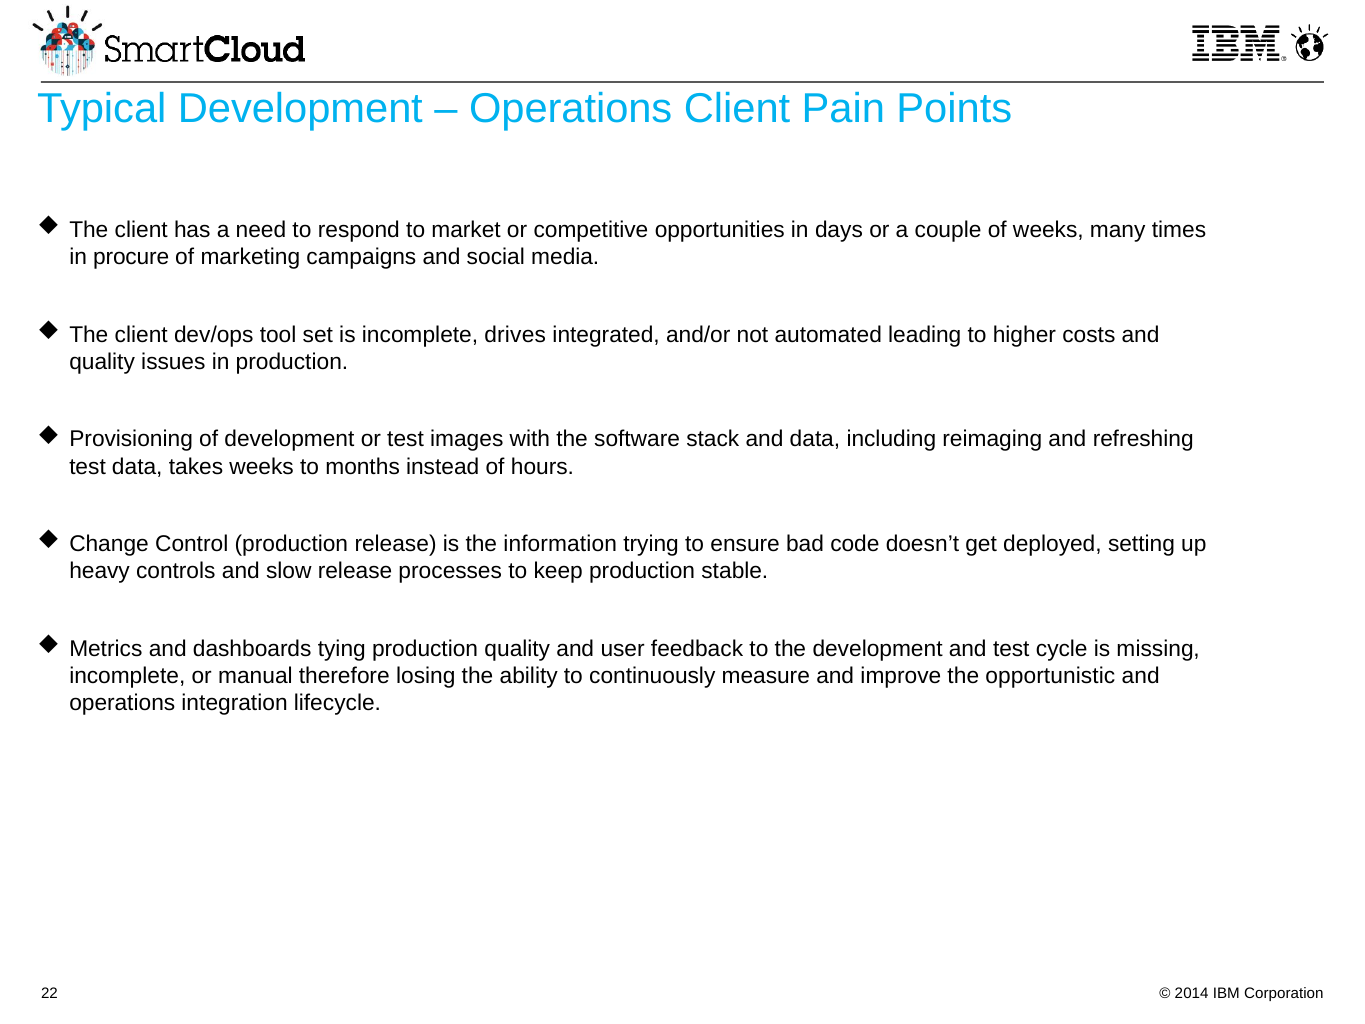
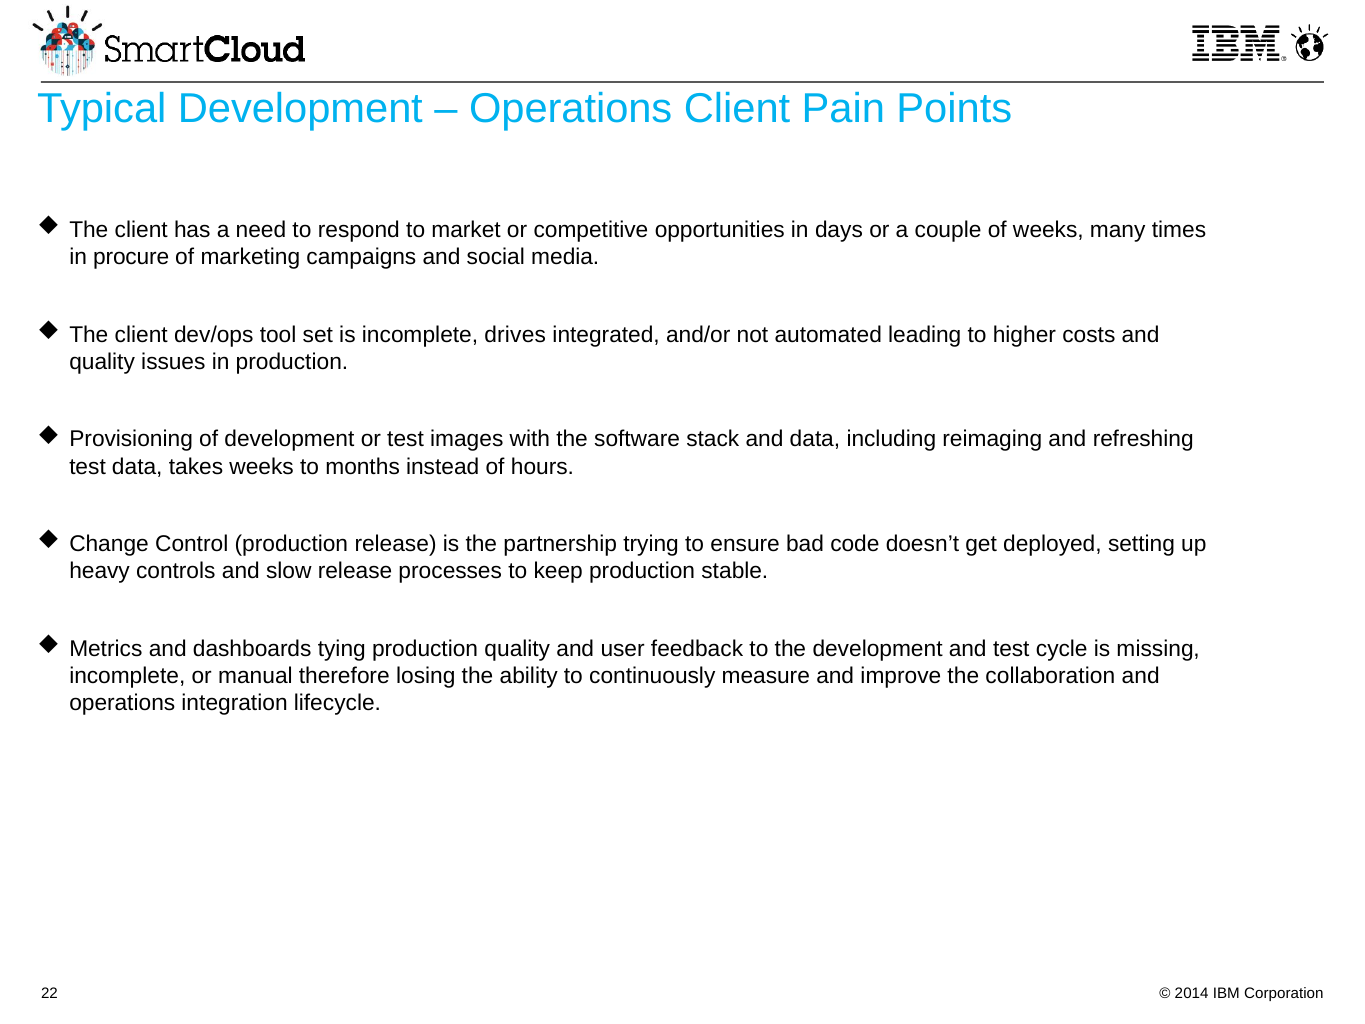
information: information -> partnership (560, 544)
opportunistic: opportunistic -> collaboration (1050, 676)
